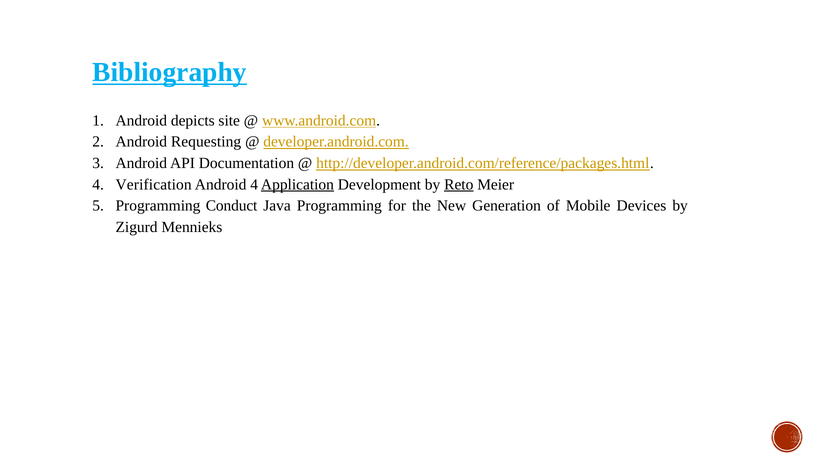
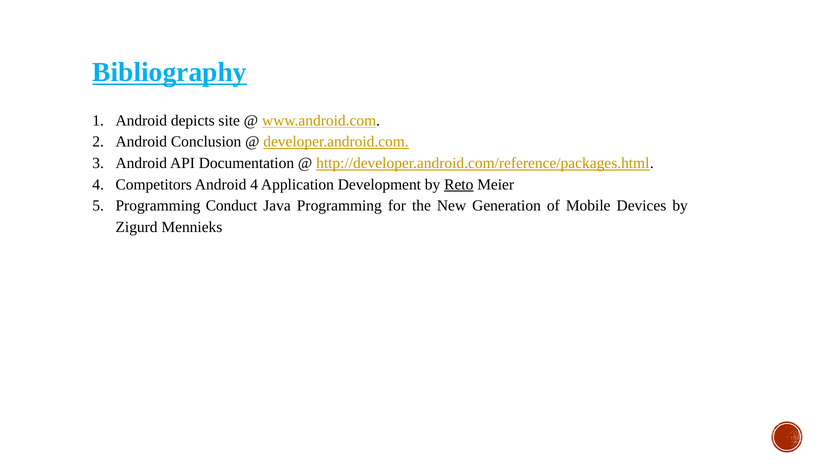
Requesting: Requesting -> Conclusion (206, 142)
Verification: Verification -> Competitors (154, 184)
Application underline: present -> none (297, 184)
